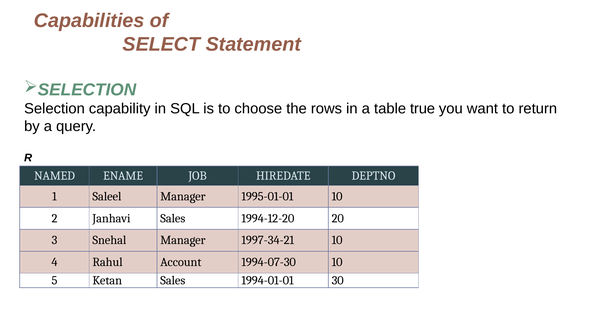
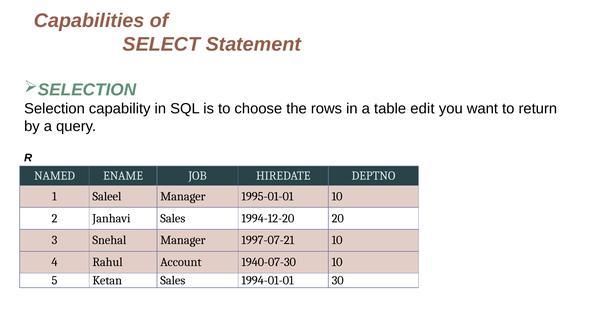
true: true -> edit (422, 109)
1997-34-21: 1997-34-21 -> 1997-07-21 (268, 241)
1994-07-30: 1994-07-30 -> 1940-07-30 (269, 262)
